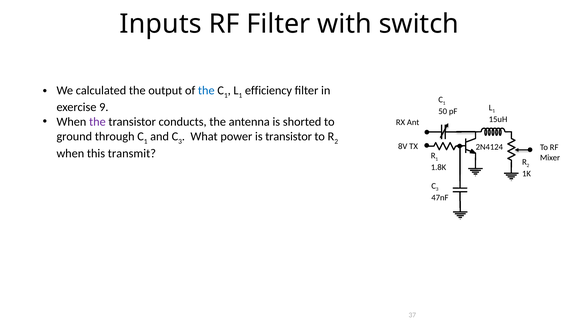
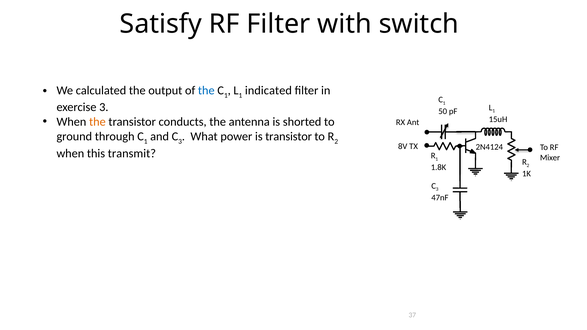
Inputs: Inputs -> Satisfy (161, 24)
efficiency: efficiency -> indicated (268, 91)
exercise 9: 9 -> 3 (104, 107)
the colour: purple -> orange (97, 122)
